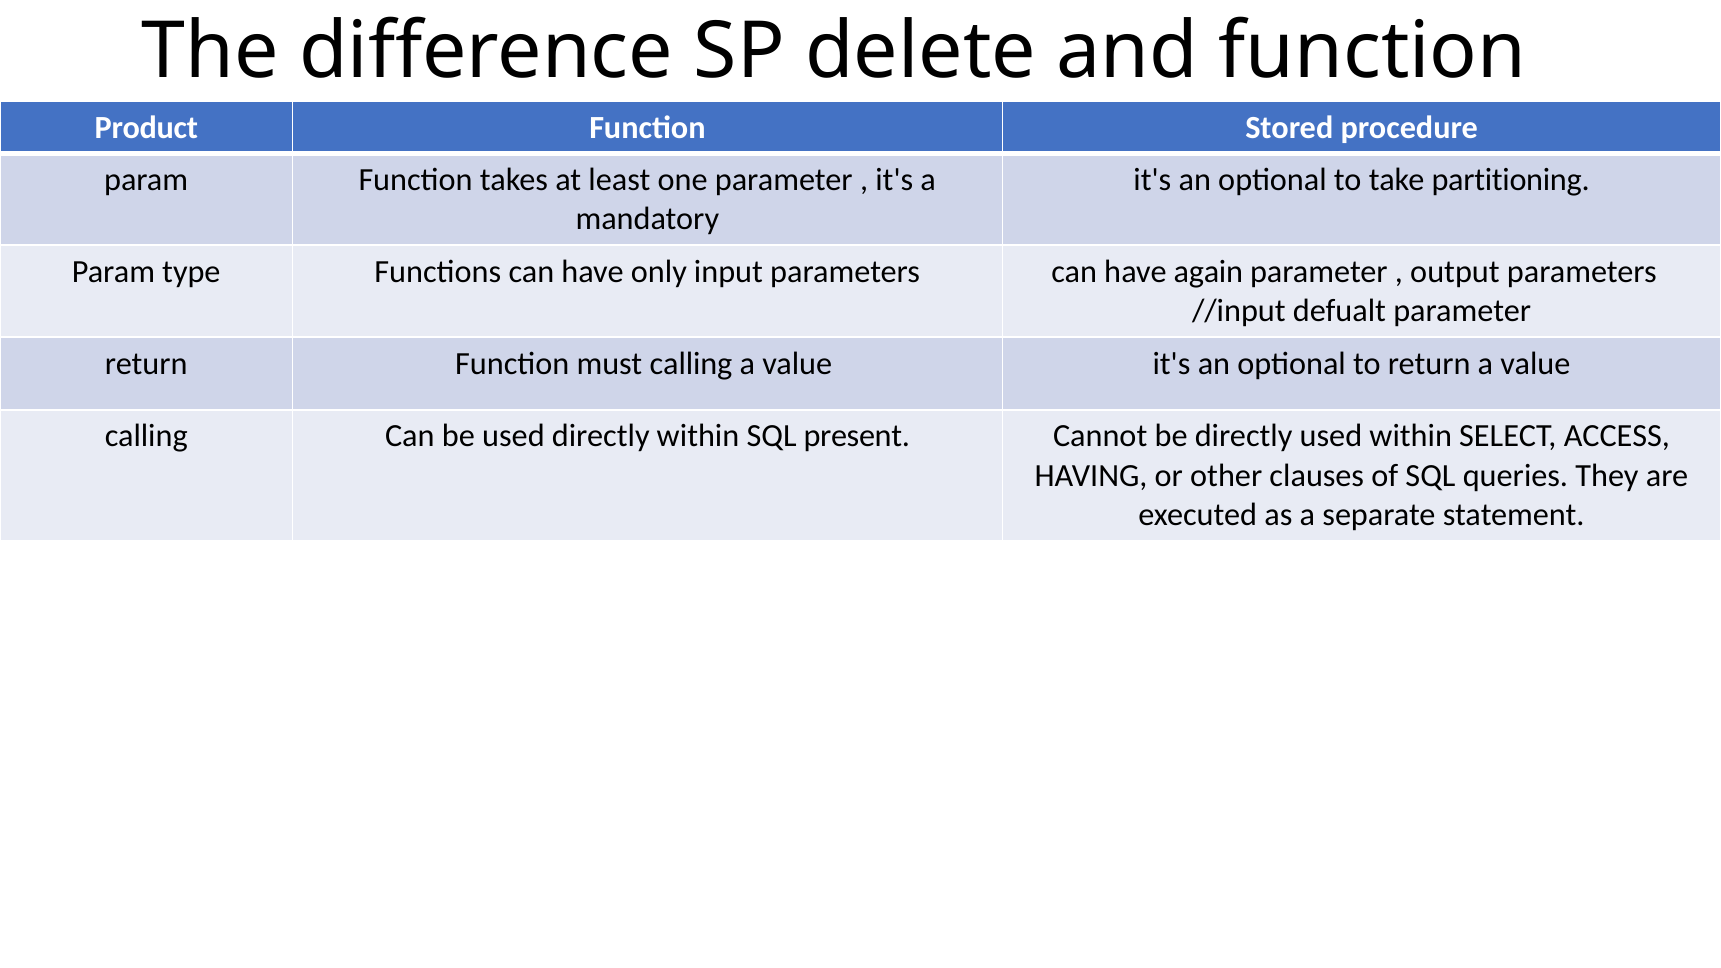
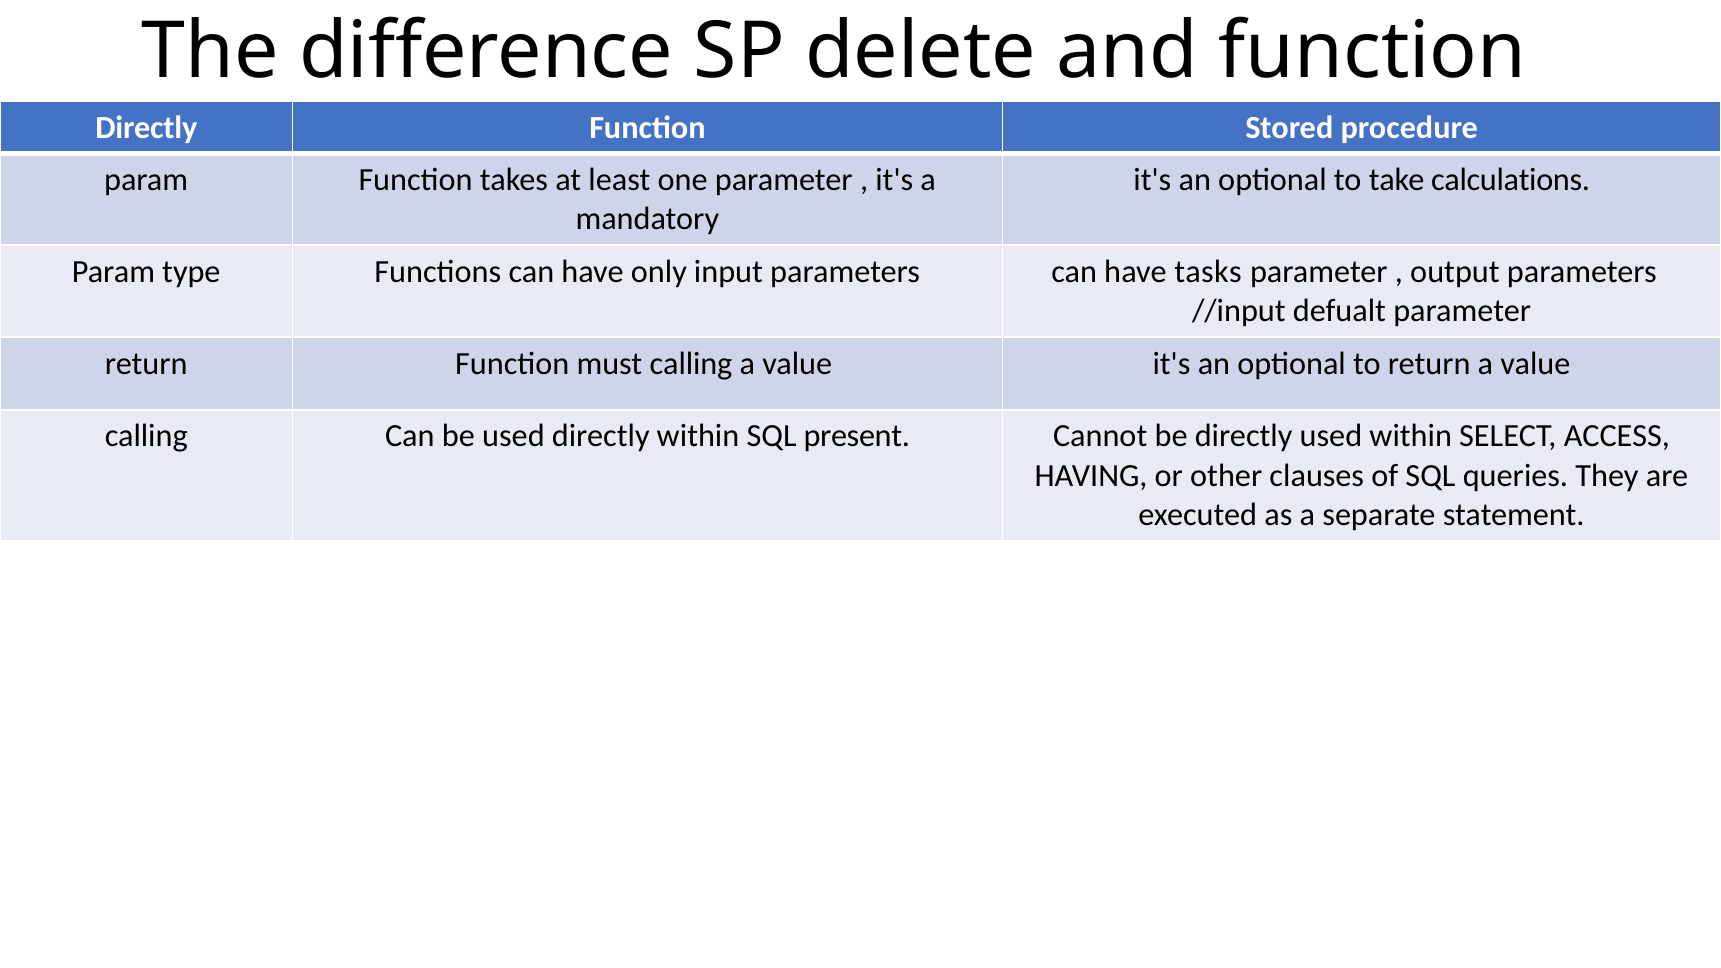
Product: Product -> Directly (146, 128)
partitioning: partitioning -> calculations (1511, 180)
again: again -> tasks (1208, 272)
